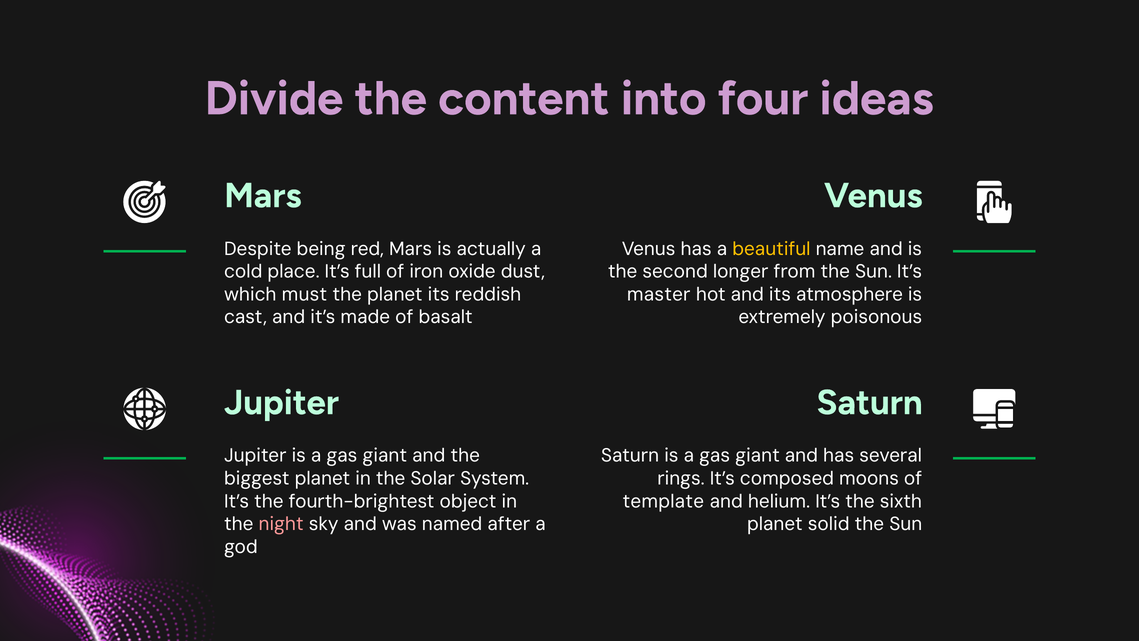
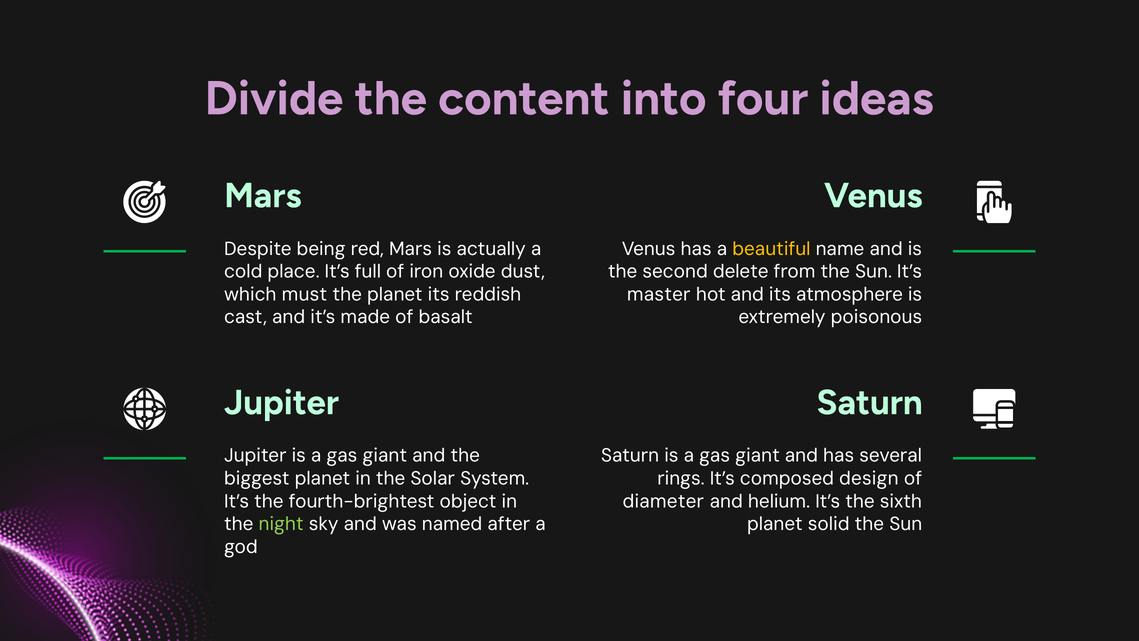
longer: longer -> delete (741, 271)
moons: moons -> design (869, 478)
template: template -> diameter (663, 501)
night colour: pink -> light green (281, 524)
